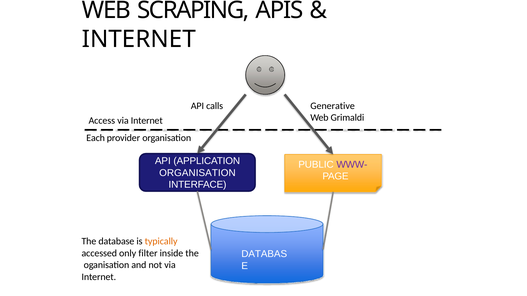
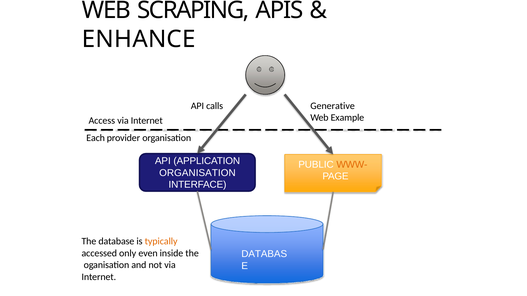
INTERNET: INTERNET -> ENHANCE (139, 39)
Grimaldi: Grimaldi -> Example (347, 118)
WWW- colour: purple -> orange (352, 165)
filter: filter -> even (148, 254)
